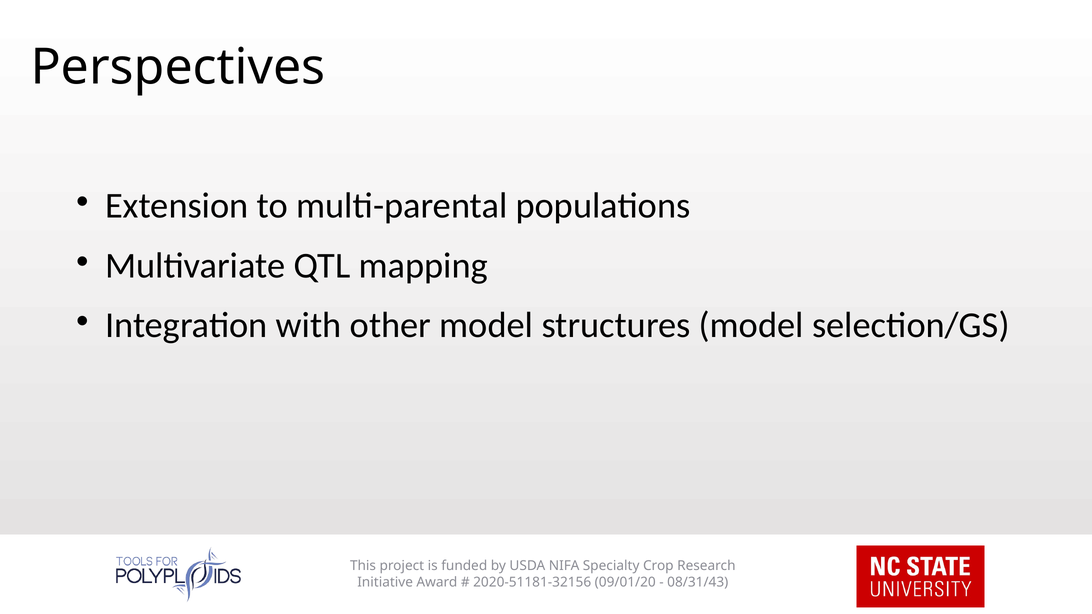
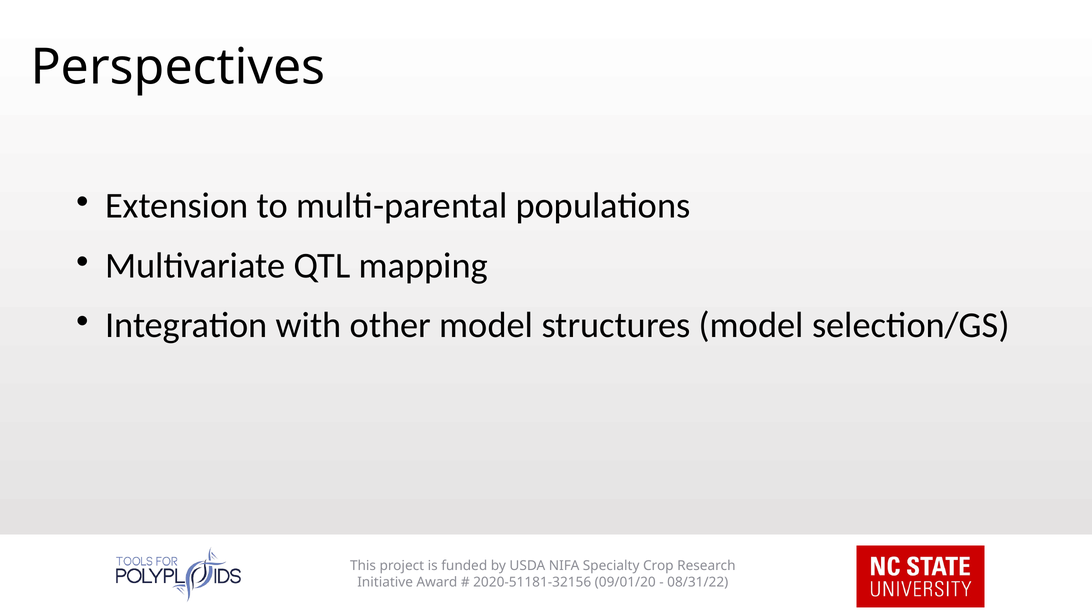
08/31/43: 08/31/43 -> 08/31/22 (698, 582)
